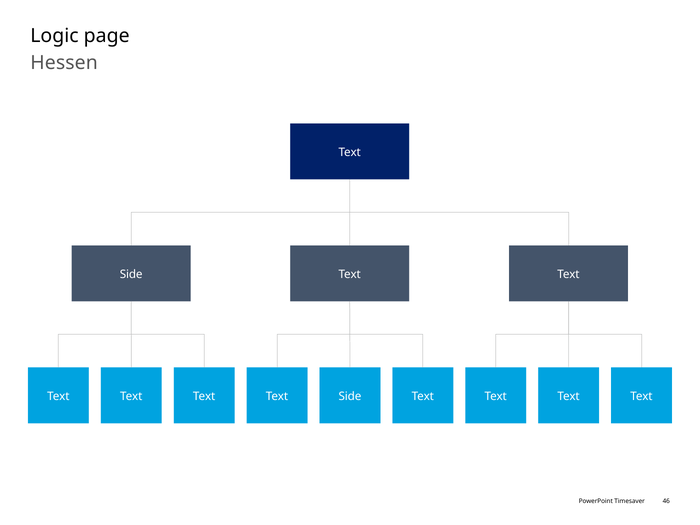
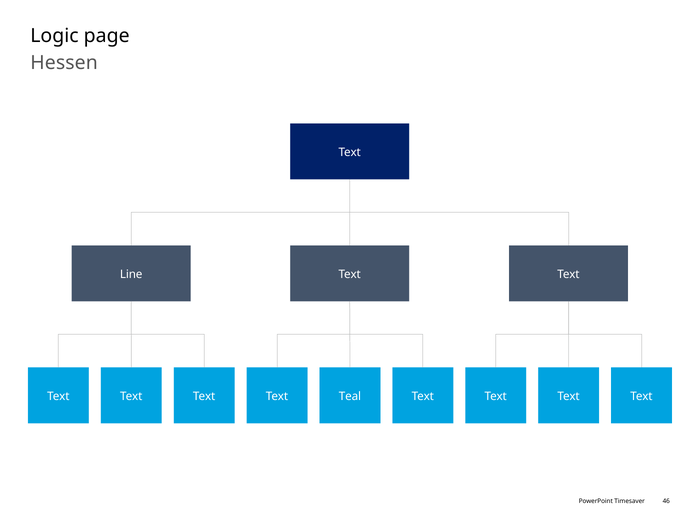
Side: Side -> Line (131, 274)
Side: Side -> Teal (350, 396)
